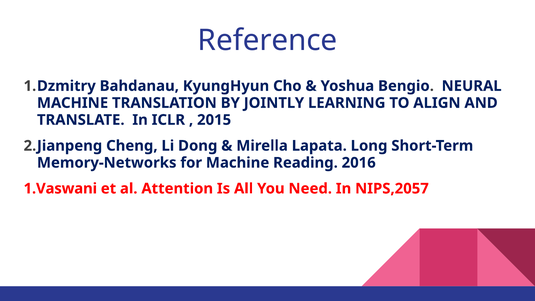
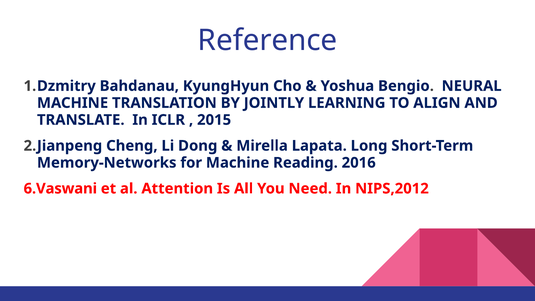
1.Vaswani: 1.Vaswani -> 6.Vaswani (60, 189)
NIPS,2057: NIPS,2057 -> NIPS,2012 (392, 189)
